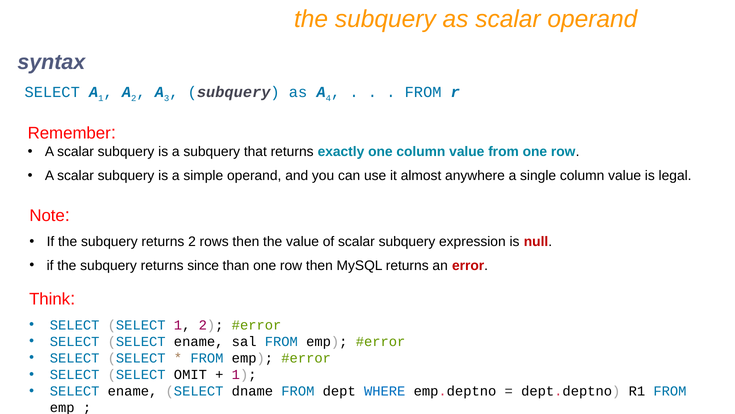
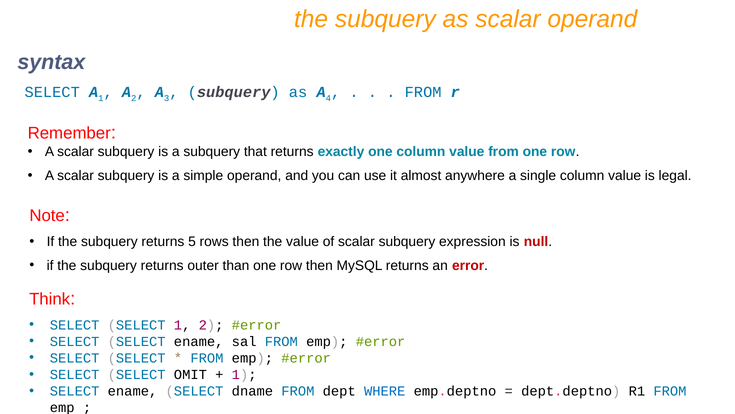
returns 2: 2 -> 5 (192, 241)
since: since -> outer (203, 265)
